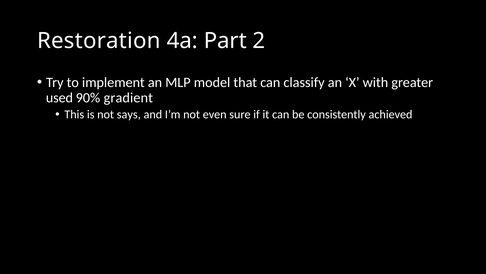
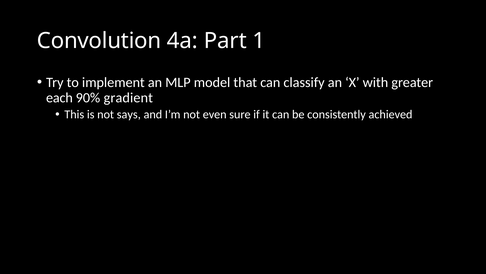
Restoration: Restoration -> Convolution (99, 41)
2: 2 -> 1 (259, 41)
used: used -> each (59, 97)
